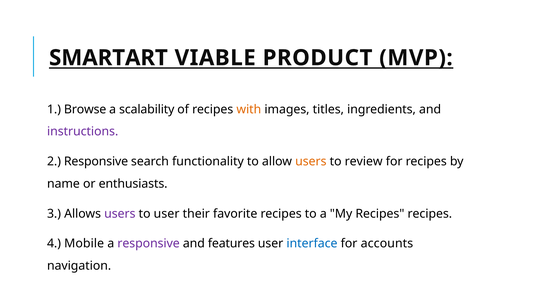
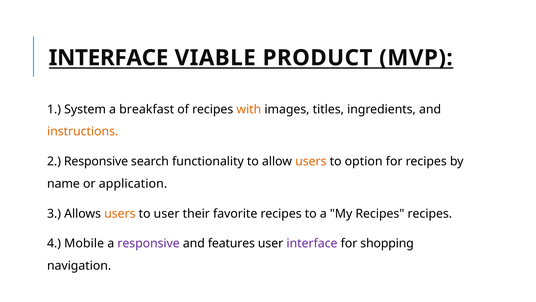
SMARTART: SMARTART -> INTERFACE (109, 58)
Browse: Browse -> System (85, 109)
scalability: scalability -> breakfast (147, 109)
instructions colour: purple -> orange (83, 131)
review: review -> option (364, 161)
enthusiasts: enthusiasts -> application (133, 183)
users colour: purple -> orange (120, 213)
interface colour: blue -> purple (312, 243)
accounts: accounts -> shopping (387, 243)
